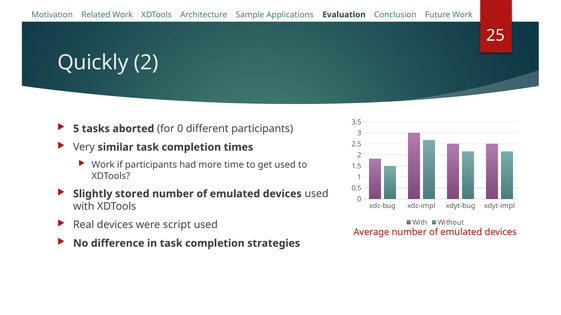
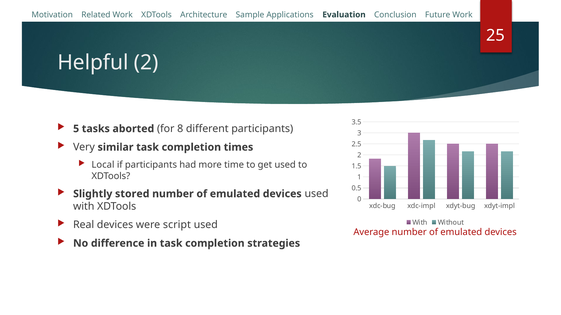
Quickly: Quickly -> Helpful (93, 63)
for 0: 0 -> 8 (180, 129)
Work: Work -> Local (103, 165)
